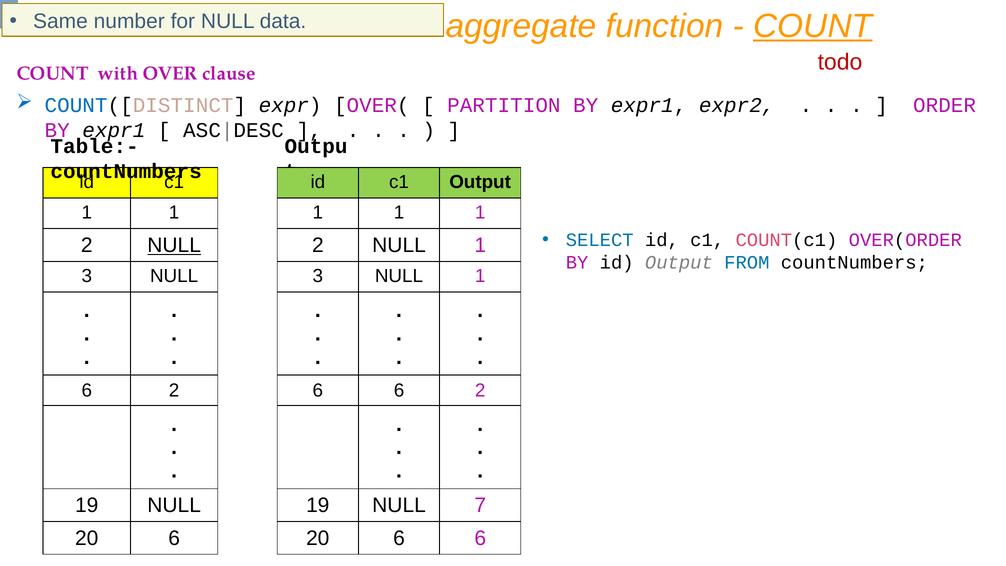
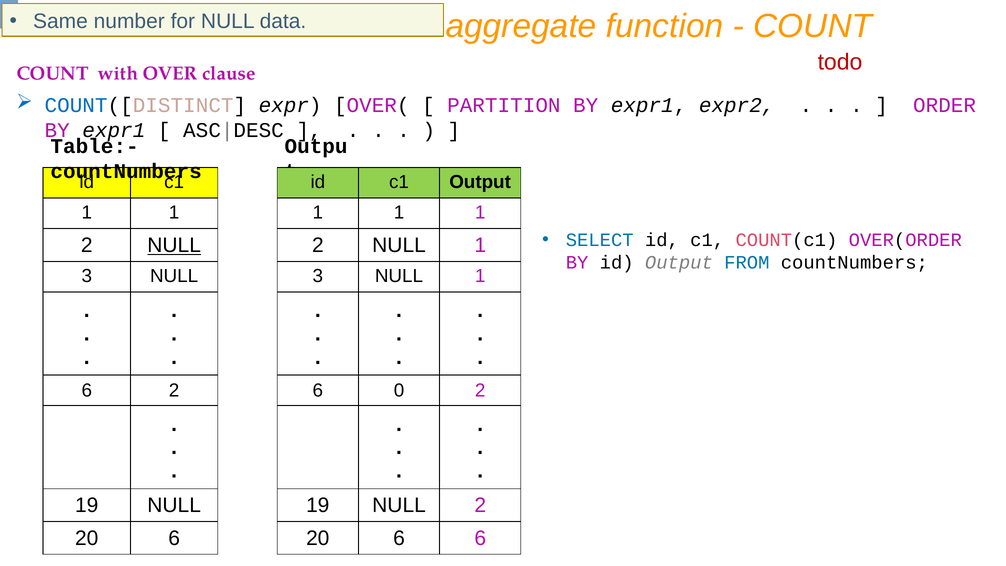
COUNT underline: present -> none (813, 26)
6: 6 -> 0 (399, 391)
NULL 7: 7 -> 2 (480, 505)
